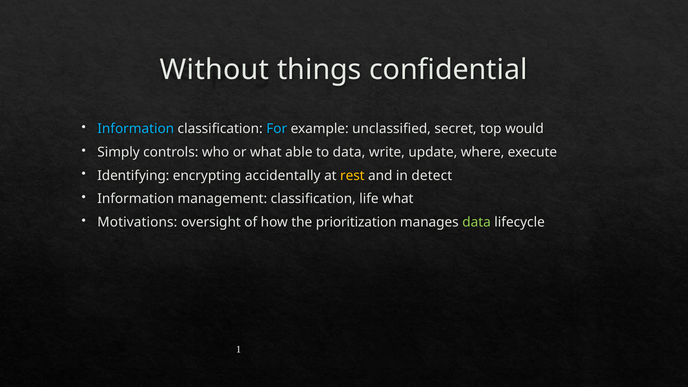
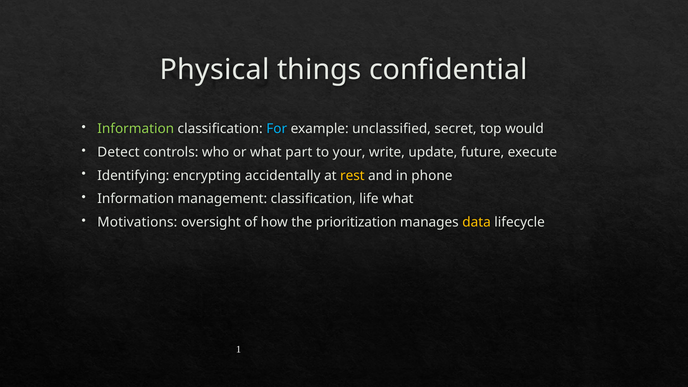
Without: Without -> Physical (215, 70)
Information colour: light blue -> light green (136, 129)
Simply: Simply -> Detect (118, 152)
able: able -> part (299, 152)
to data: data -> your (349, 152)
where: where -> future (483, 152)
detect: detect -> phone (432, 176)
data colour: light green -> yellow (477, 222)
